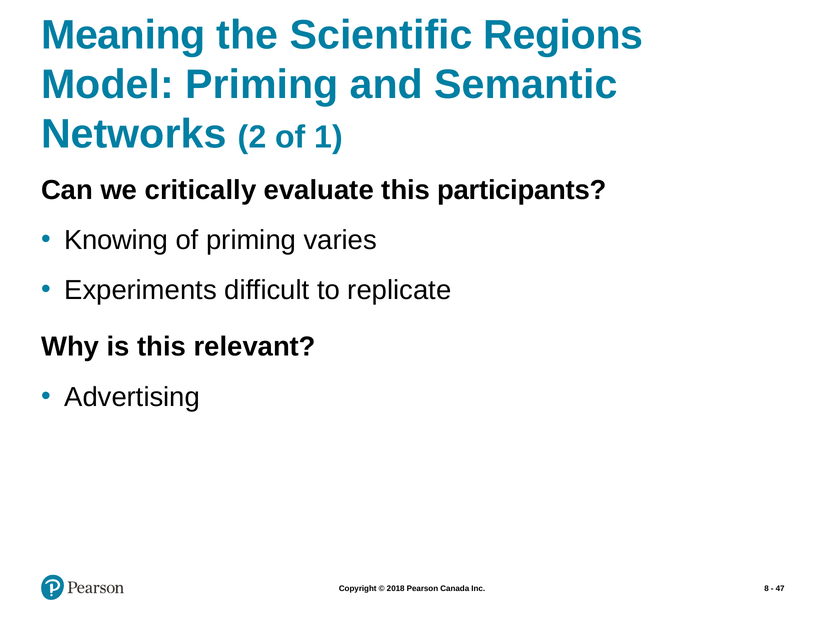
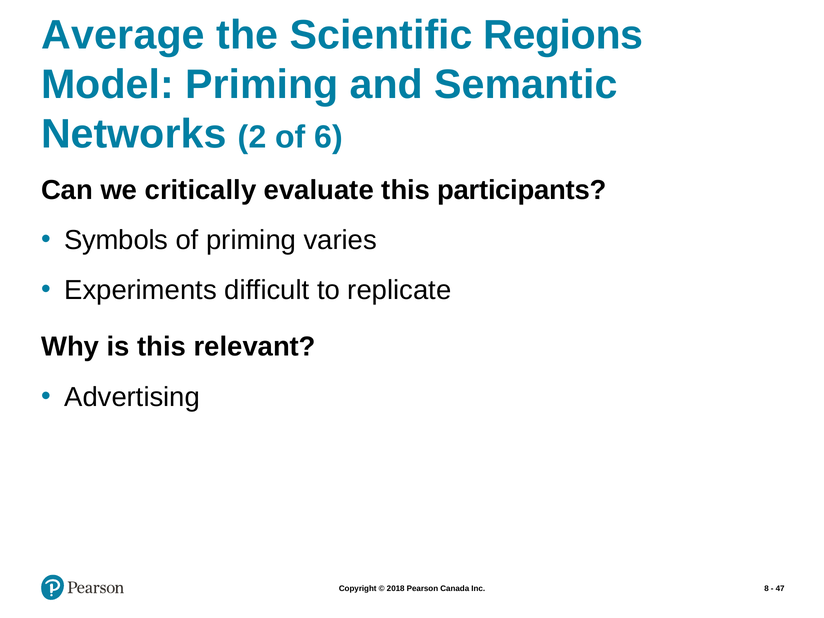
Meaning: Meaning -> Average (123, 35)
1: 1 -> 6 (328, 137)
Knowing: Knowing -> Symbols (116, 240)
